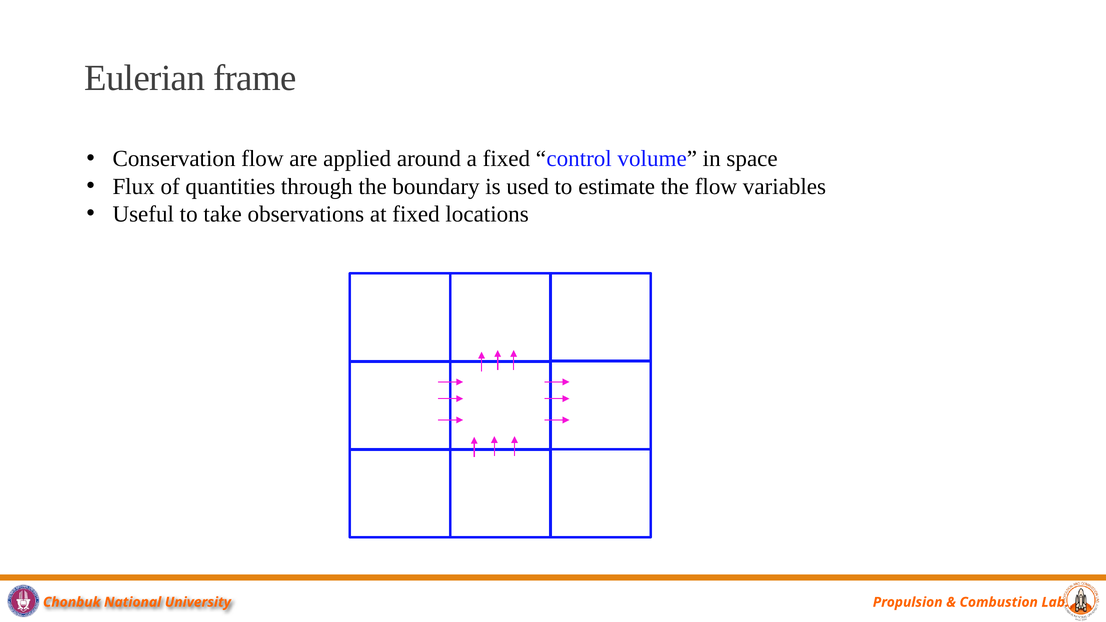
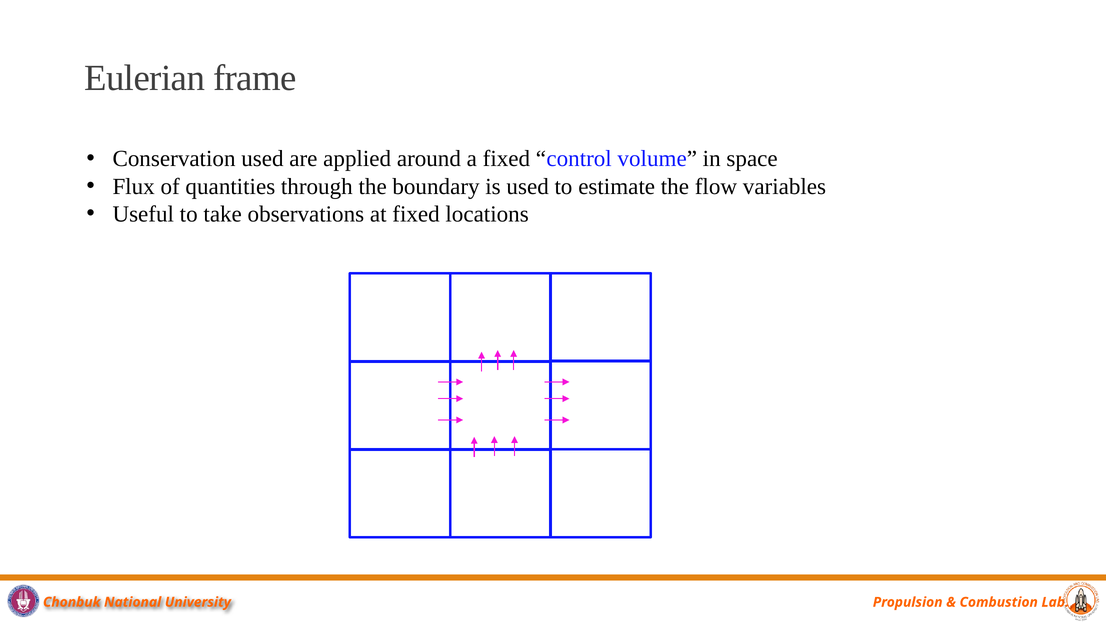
Conservation flow: flow -> used (262, 159)
